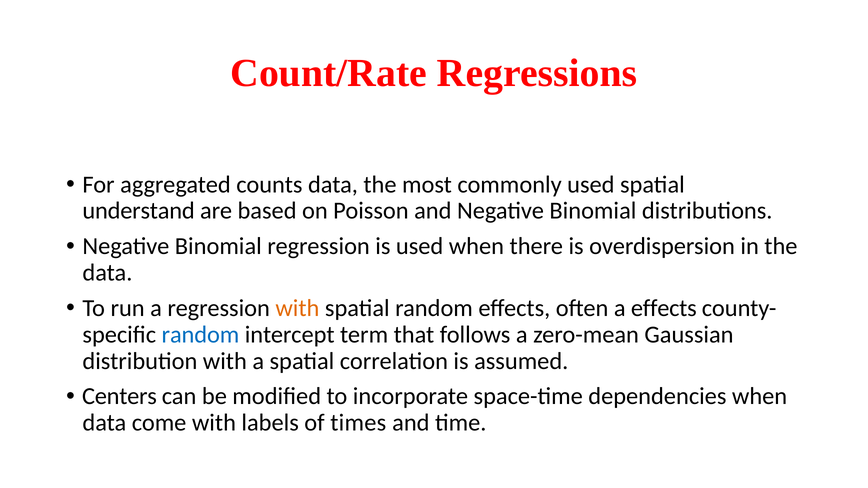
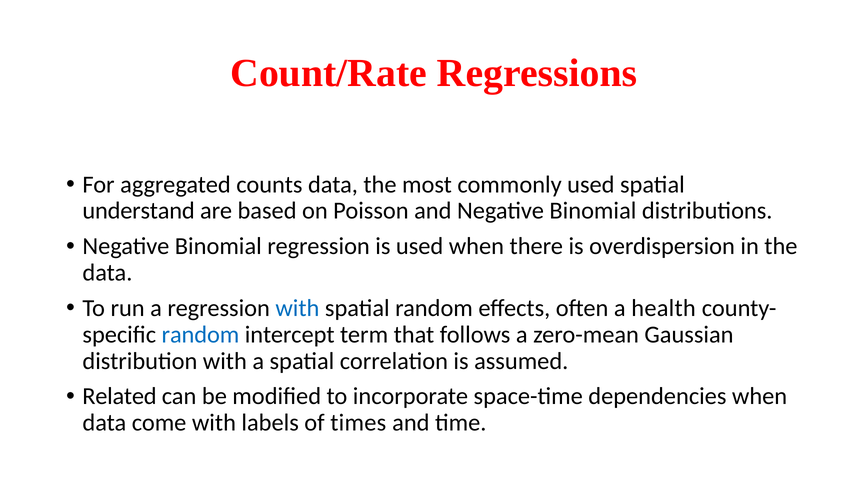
with colour: orange -> blue (297, 308)
a effects: effects -> health (664, 308)
Centers: Centers -> Related (119, 397)
